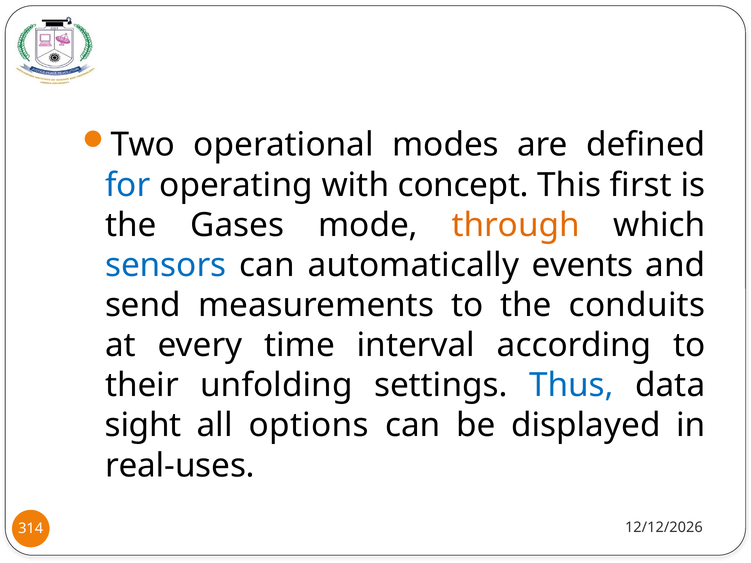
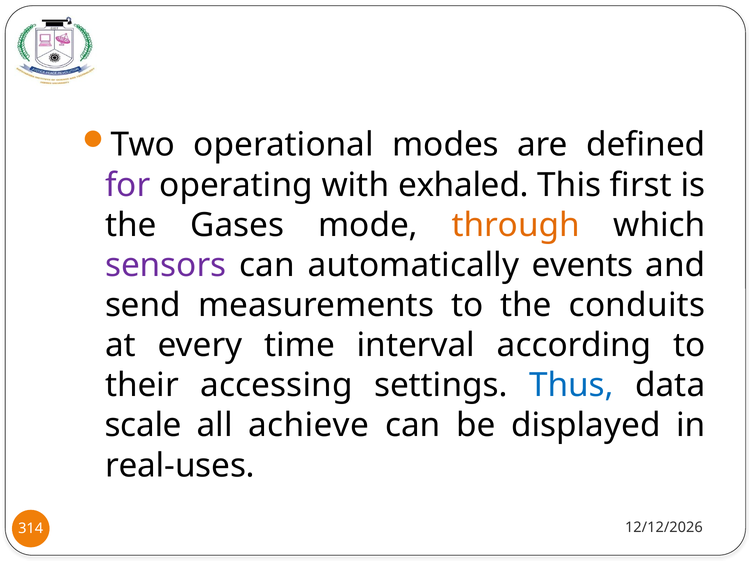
for colour: blue -> purple (128, 185)
concept: concept -> exhaled (463, 185)
sensors colour: blue -> purple (166, 265)
unfolding: unfolding -> accessing (276, 386)
sight: sight -> scale (143, 426)
options: options -> achieve (309, 426)
